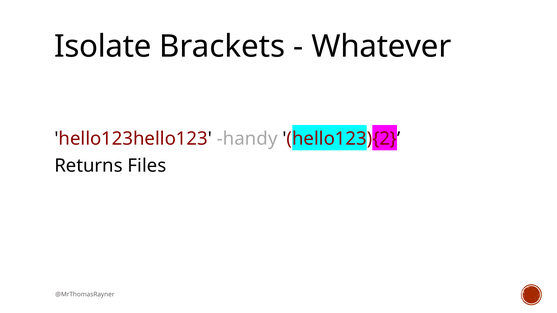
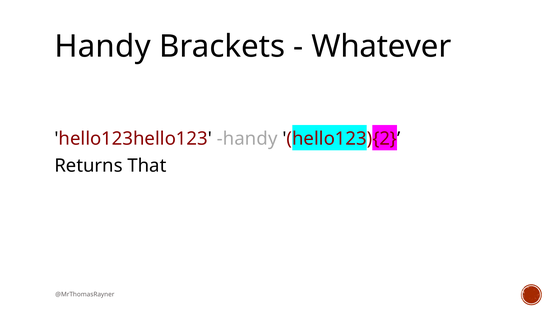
Isolate: Isolate -> Handy (103, 46)
Files: Files -> That (147, 166)
